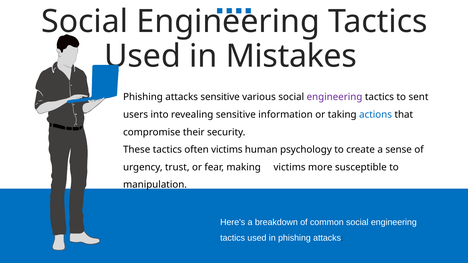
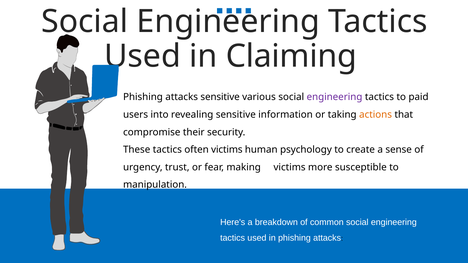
Mistakes: Mistakes -> Claiming (291, 56)
sent: sent -> paid (419, 97)
actions colour: blue -> orange (376, 115)
